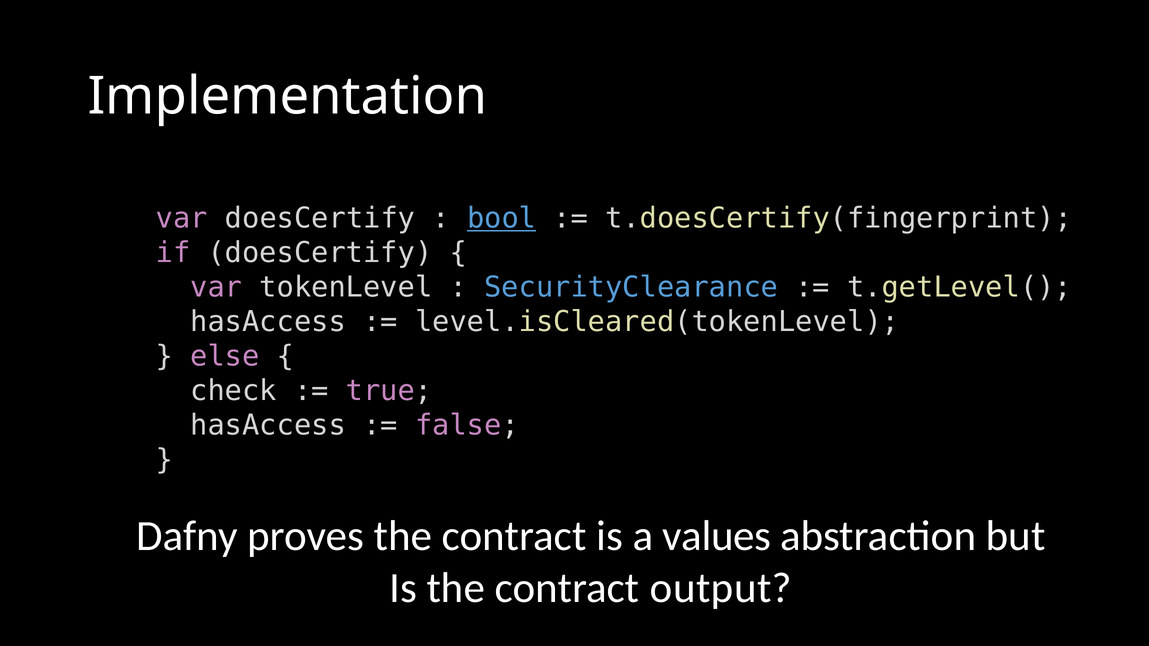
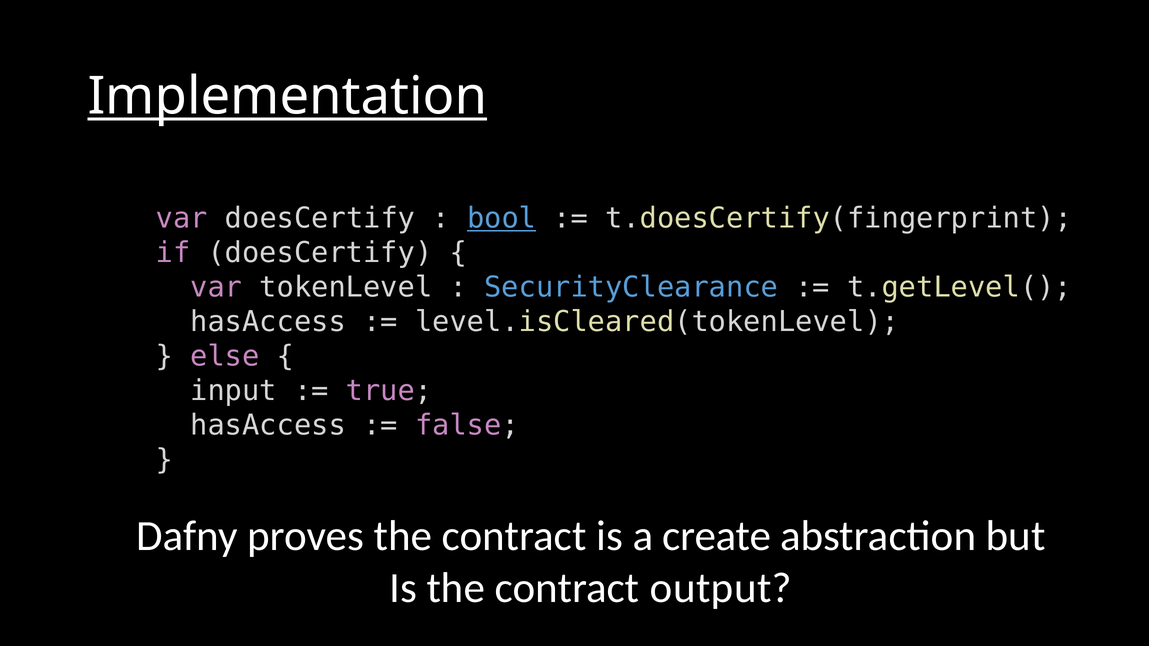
Implementation underline: none -> present (287, 97)
check: check -> input (234, 391)
values: values -> create (717, 536)
